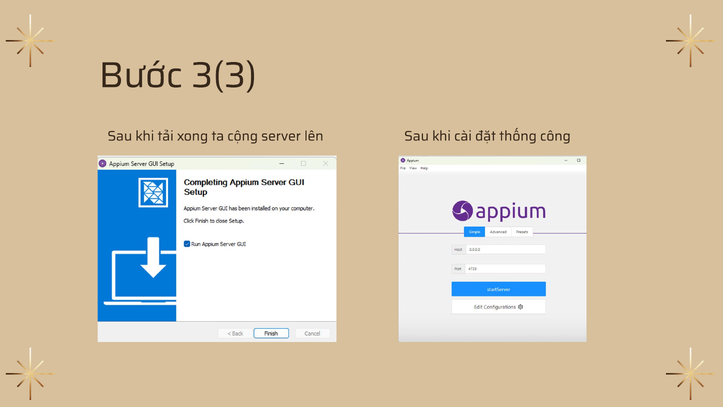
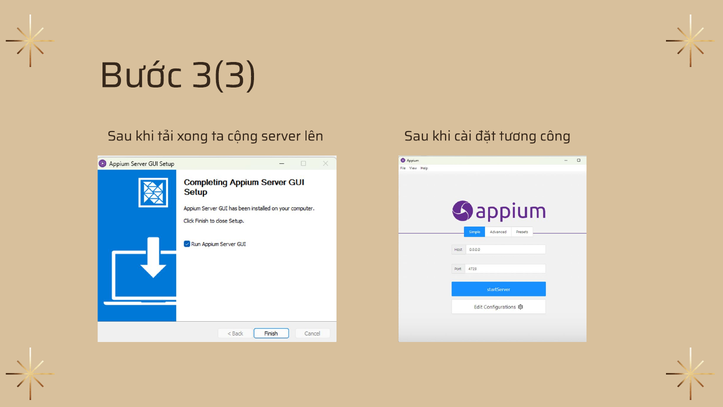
thống: thống -> tương (518, 136)
